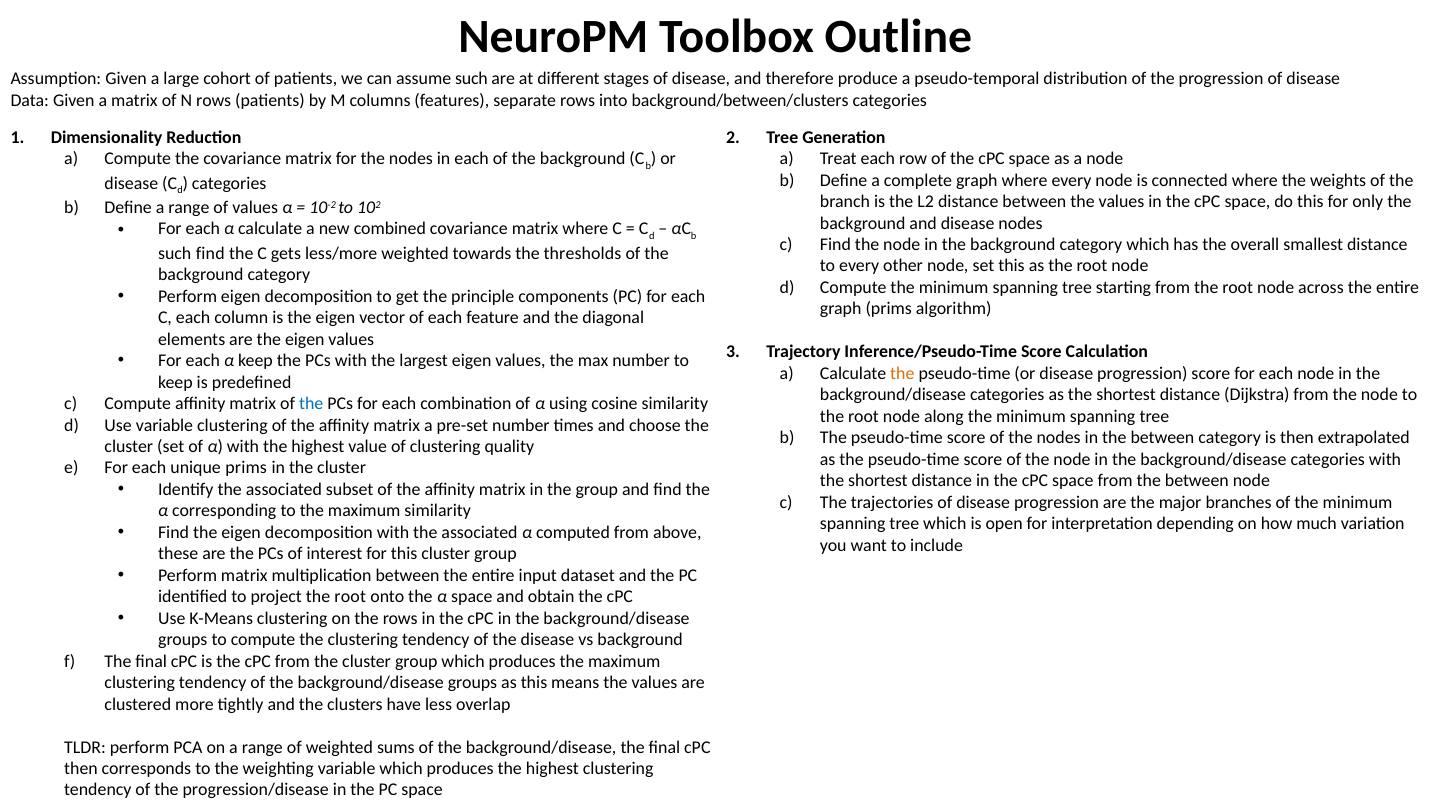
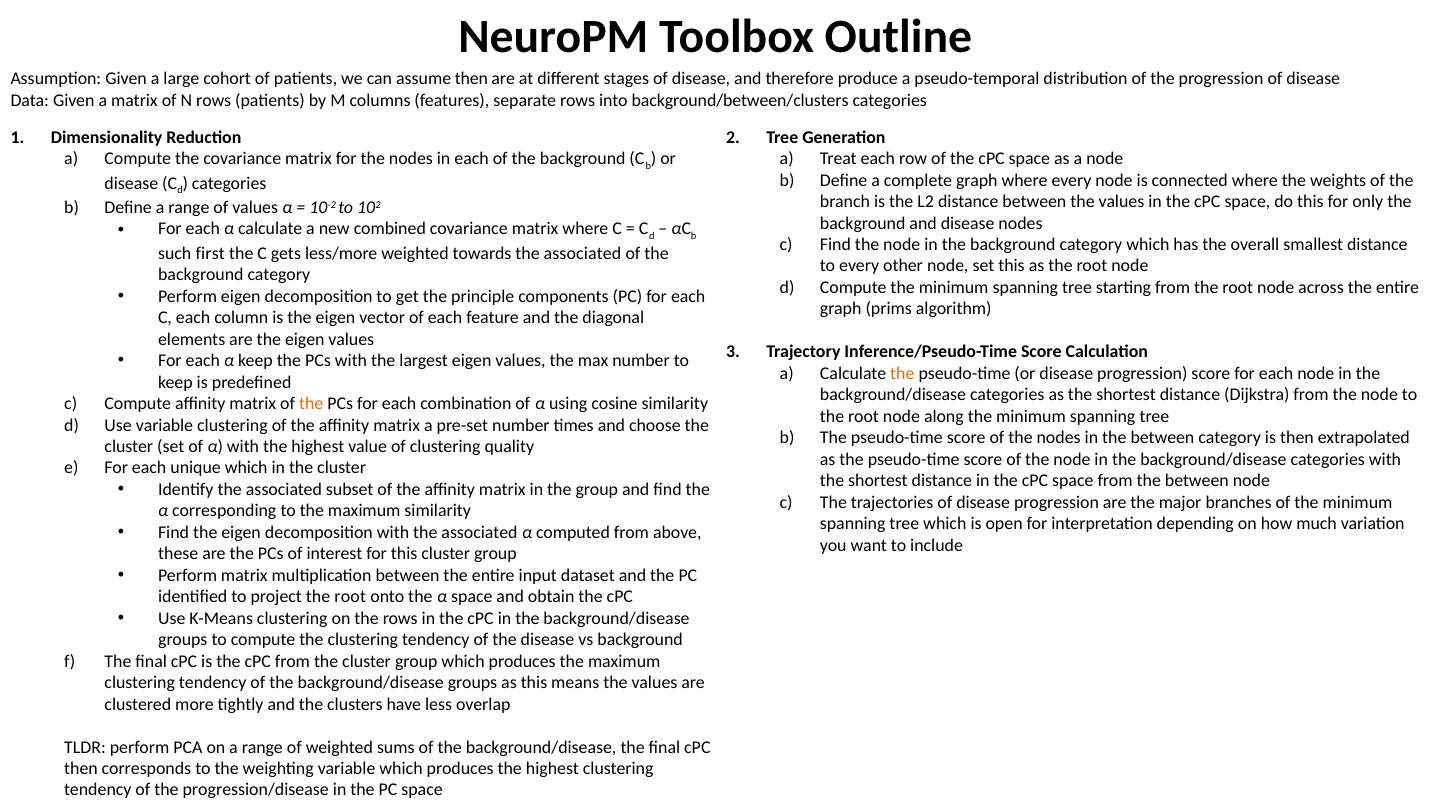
assume such: such -> then (471, 79)
such find: find -> first (210, 253)
towards the thresholds: thresholds -> associated (582, 253)
the colour: blue -> orange (311, 404)
unique prims: prims -> which (246, 468)
